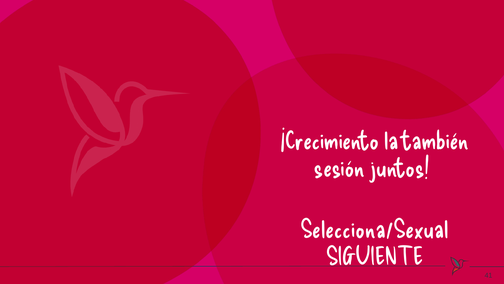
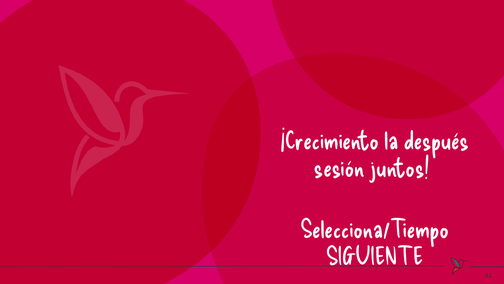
también: también -> después (436, 141)
Selecciona/Sexual: Selecciona/Sexual -> Selecciona/Tiempo (375, 230)
